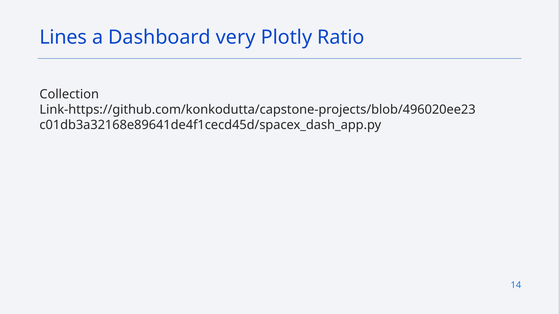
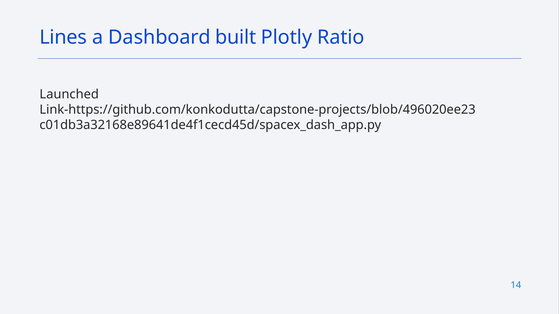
very: very -> built (236, 37)
Collection: Collection -> Launched (69, 94)
